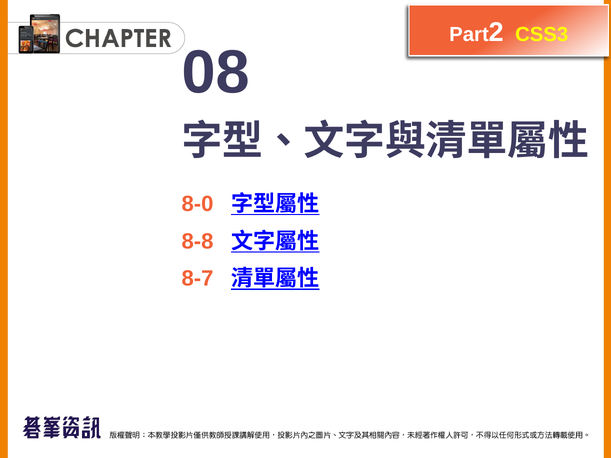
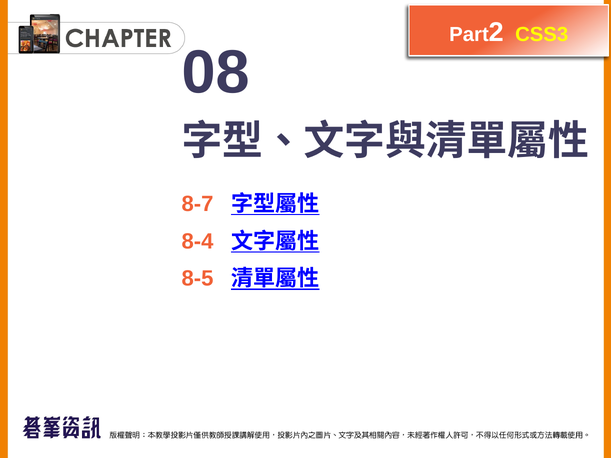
8-0: 8-0 -> 8-7 (197, 204)
8-8: 8-8 -> 8-4 (197, 241)
8-7: 8-7 -> 8-5 (197, 279)
